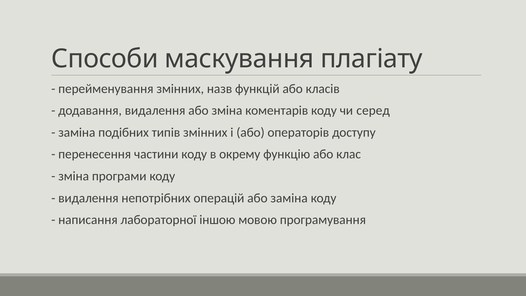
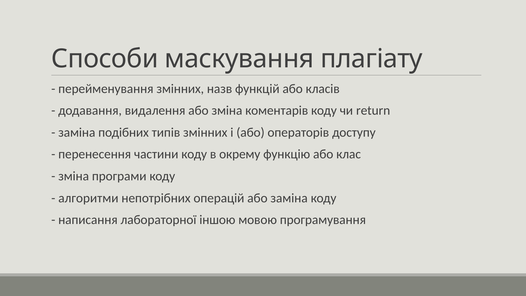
серед: серед -> return (373, 110)
видалення: видалення -> алгоритми (88, 198)
